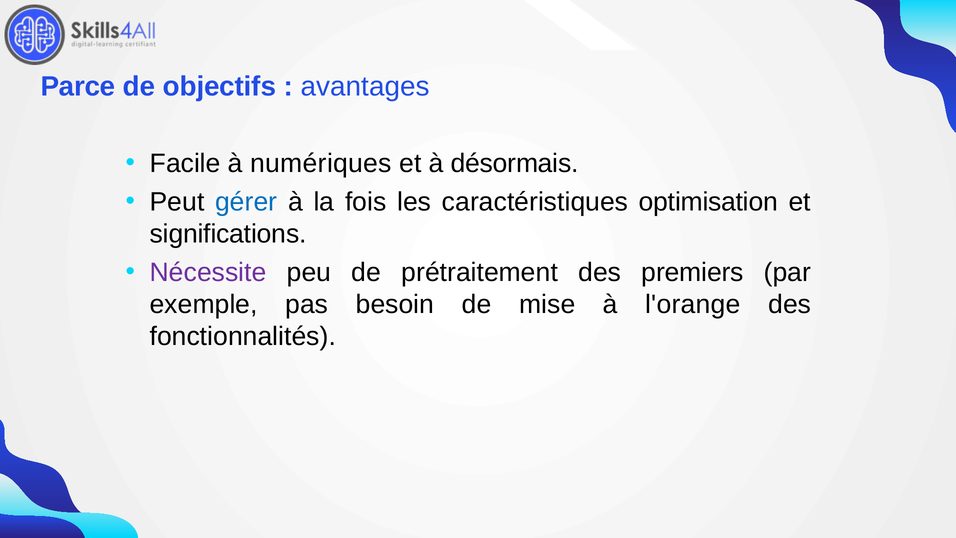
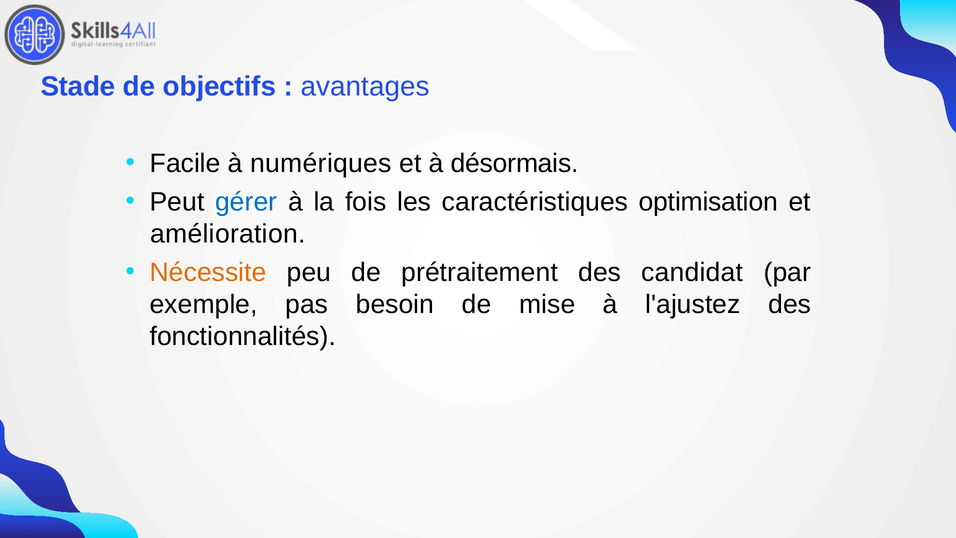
Parce: Parce -> Stade (78, 87)
significations: significations -> amélioration (228, 234)
Nécessite colour: purple -> orange (208, 272)
premiers: premiers -> candidat (692, 272)
l'orange: l'orange -> l'ajustez (693, 304)
